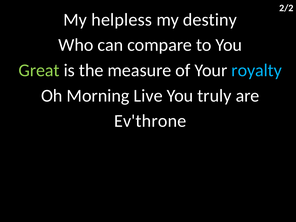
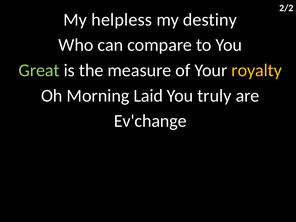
royalty colour: light blue -> yellow (257, 70)
Live: Live -> Laid (148, 96)
Ev'throne: Ev'throne -> Ev'change (150, 121)
